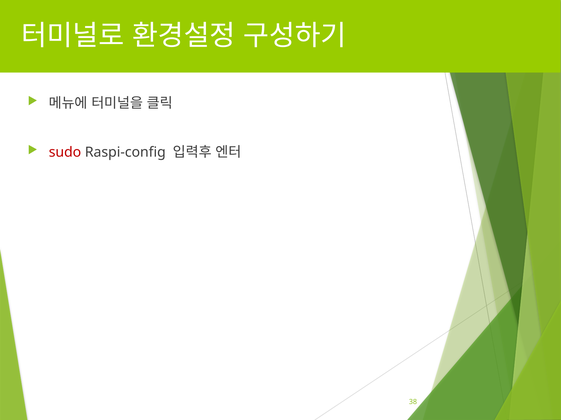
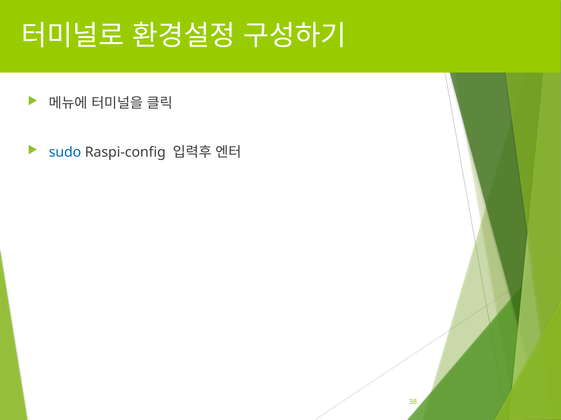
sudo colour: red -> blue (65, 153)
